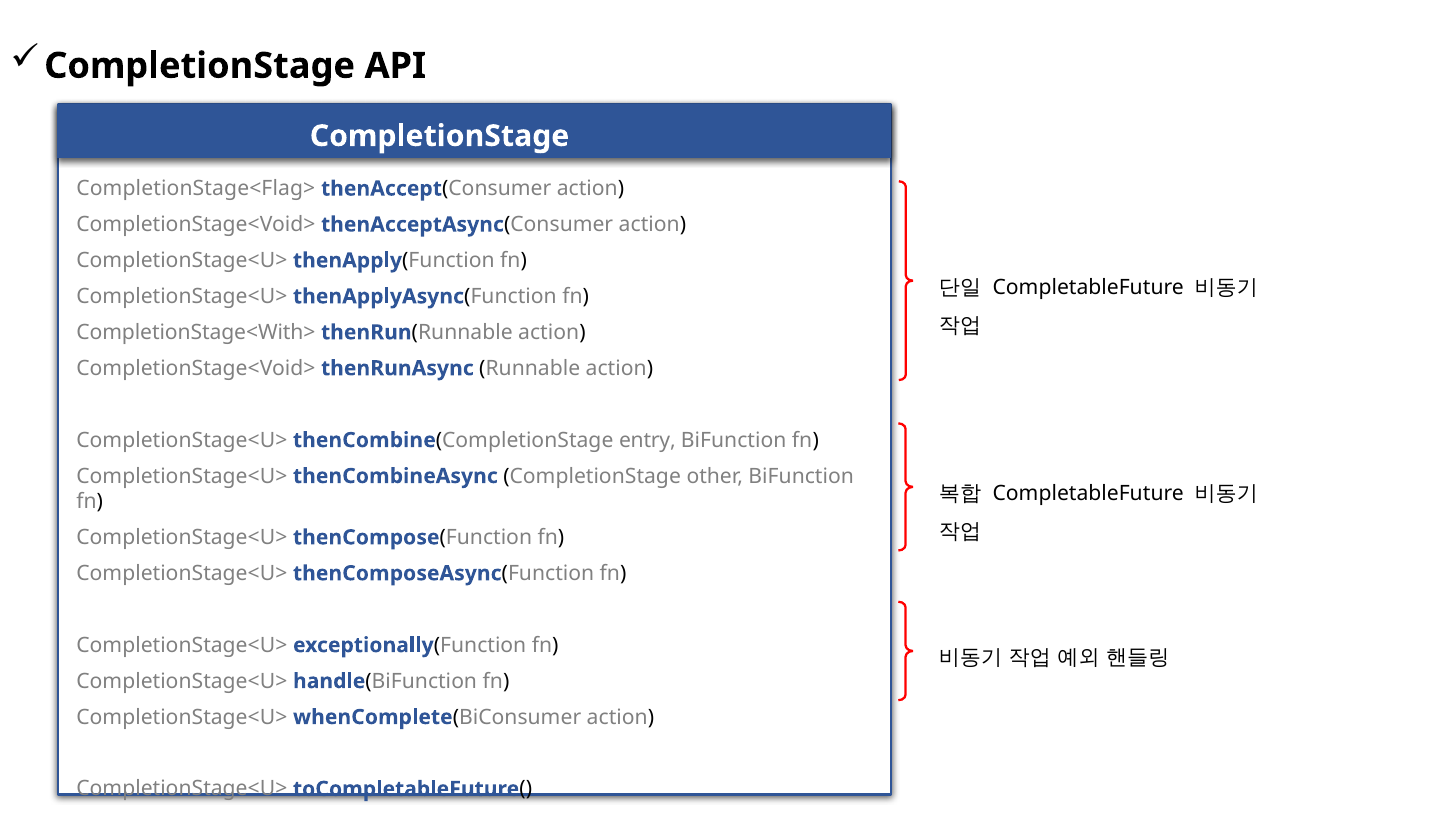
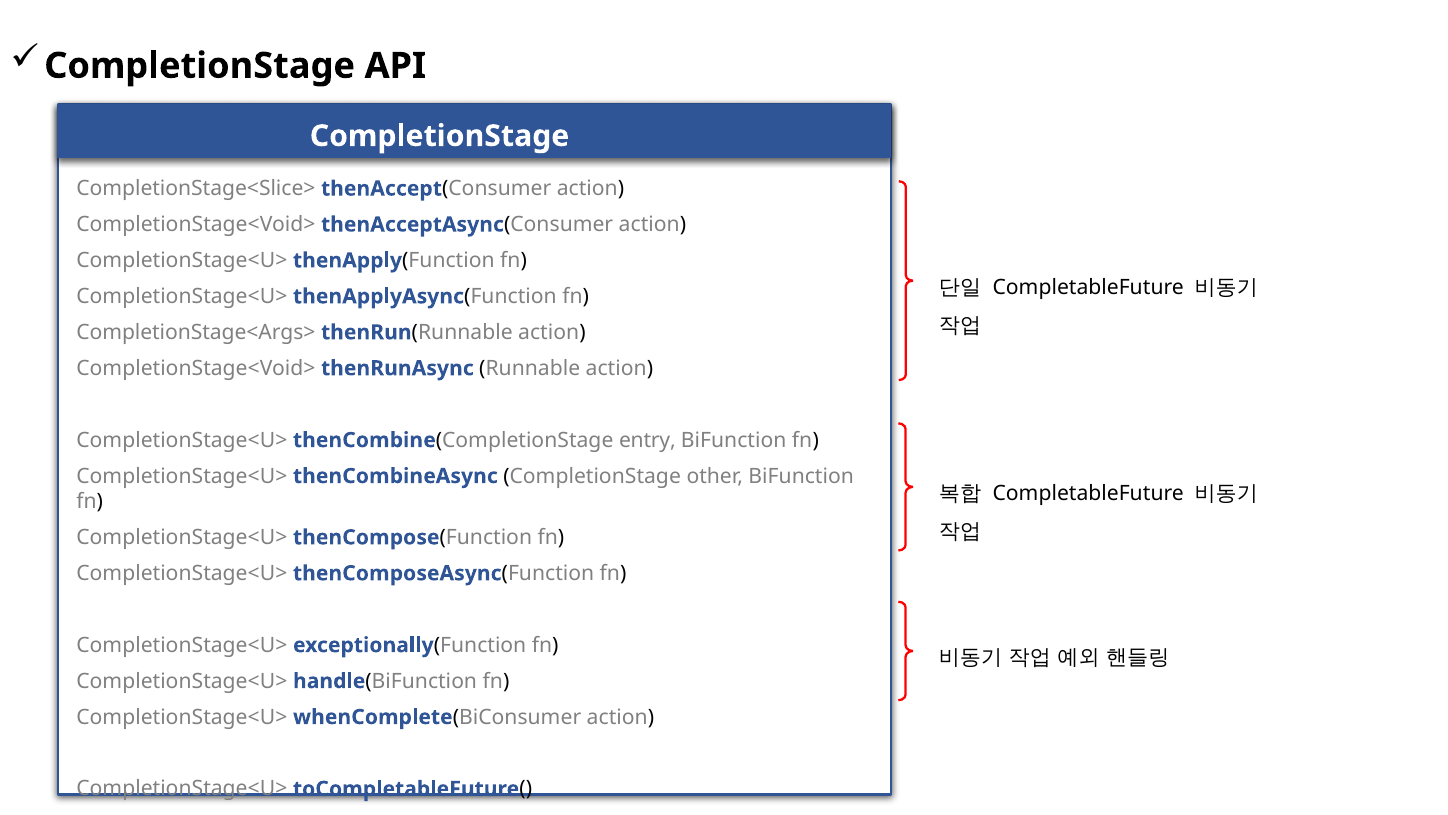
CompletionStage<Flag>: CompletionStage<Flag> -> CompletionStage<Slice> (196, 189)
CompletionStage<With>: CompletionStage<With> -> CompletionStage<Args> (196, 332)
